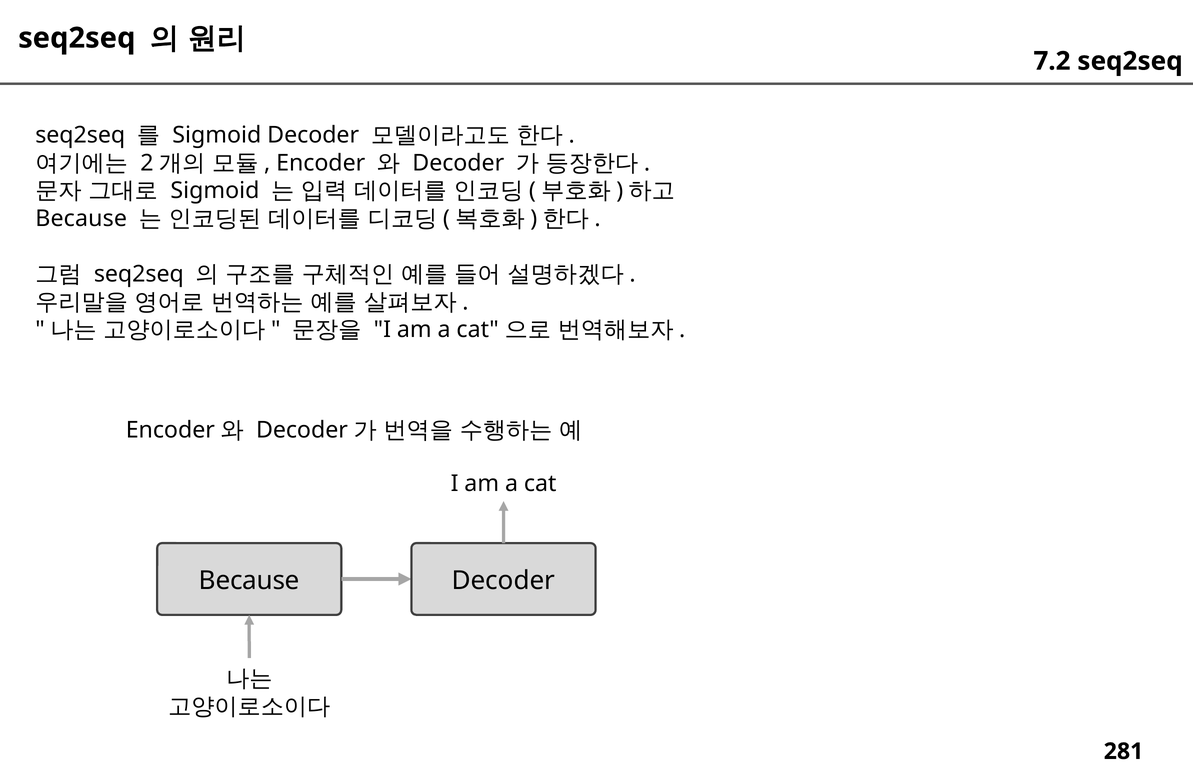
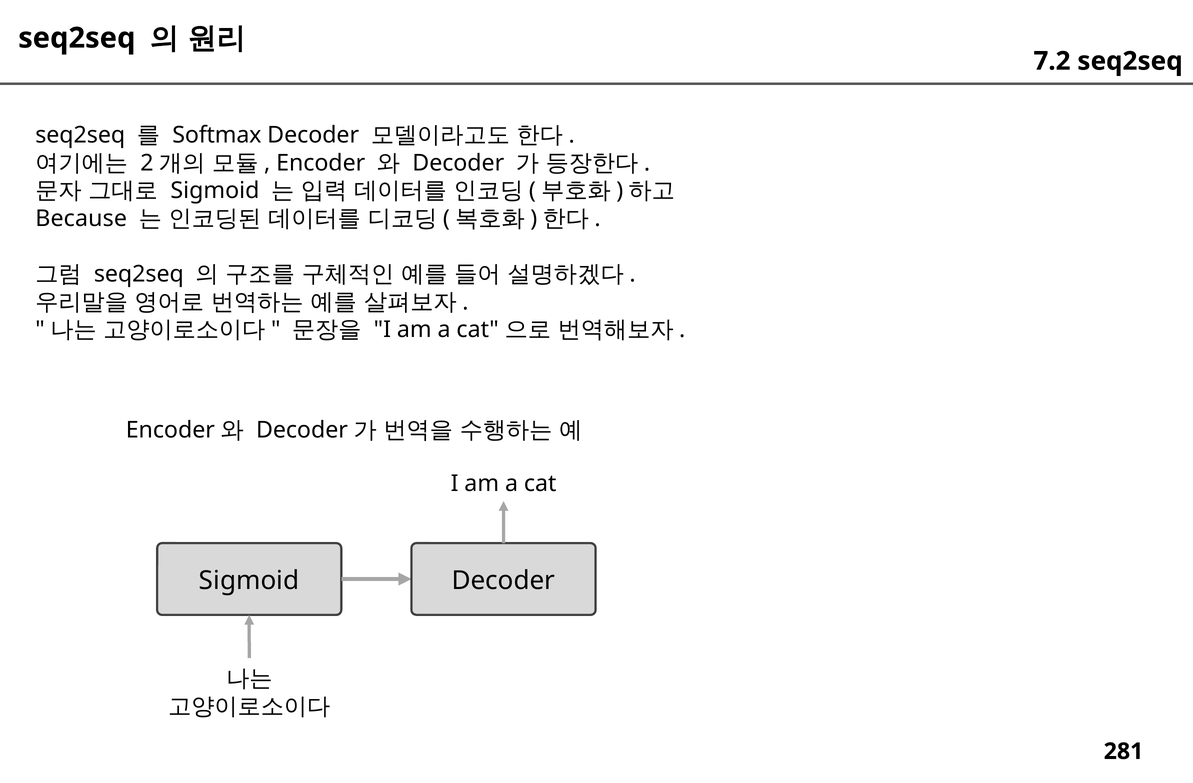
Sigmoid: Sigmoid -> Softmax (217, 135)
Because: Because -> Sigmoid (249, 581)
